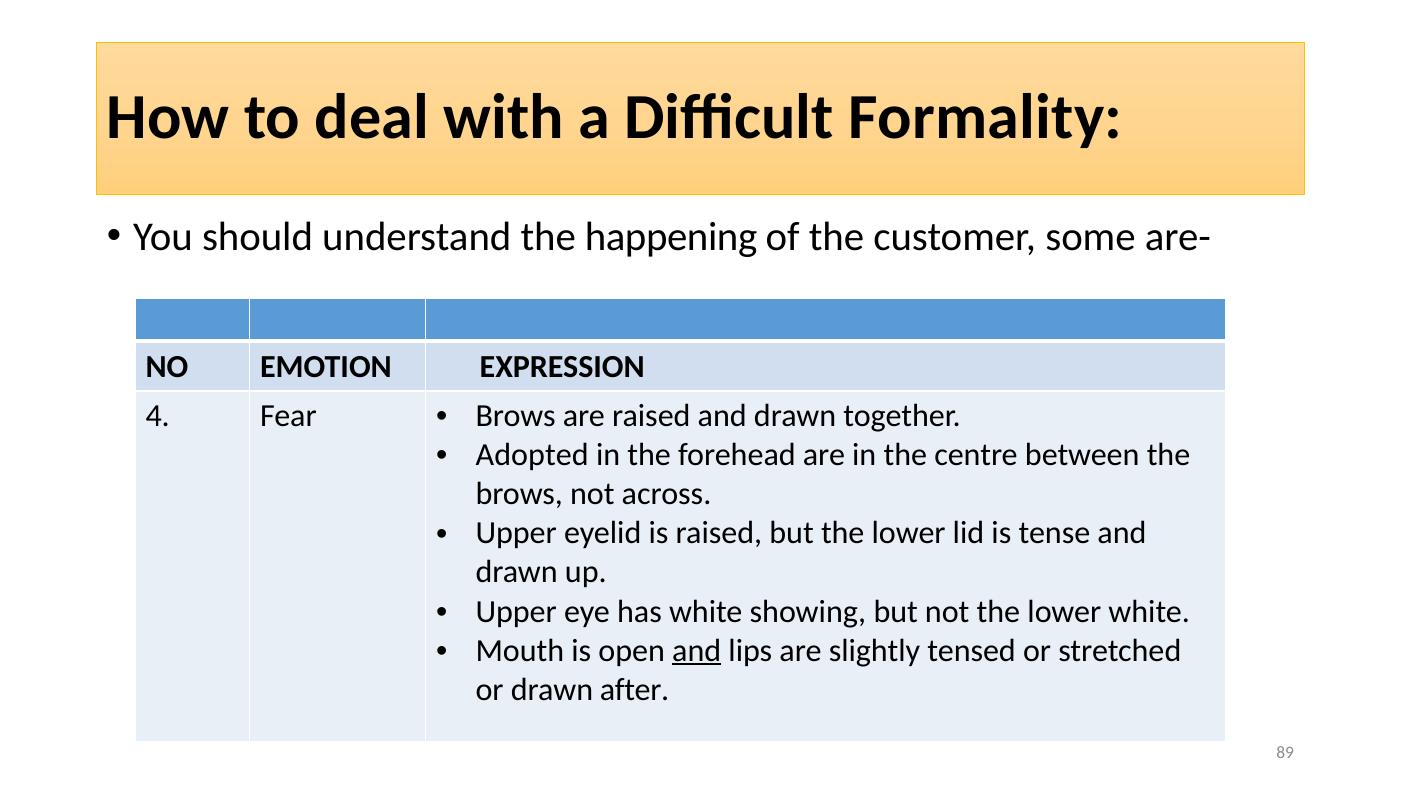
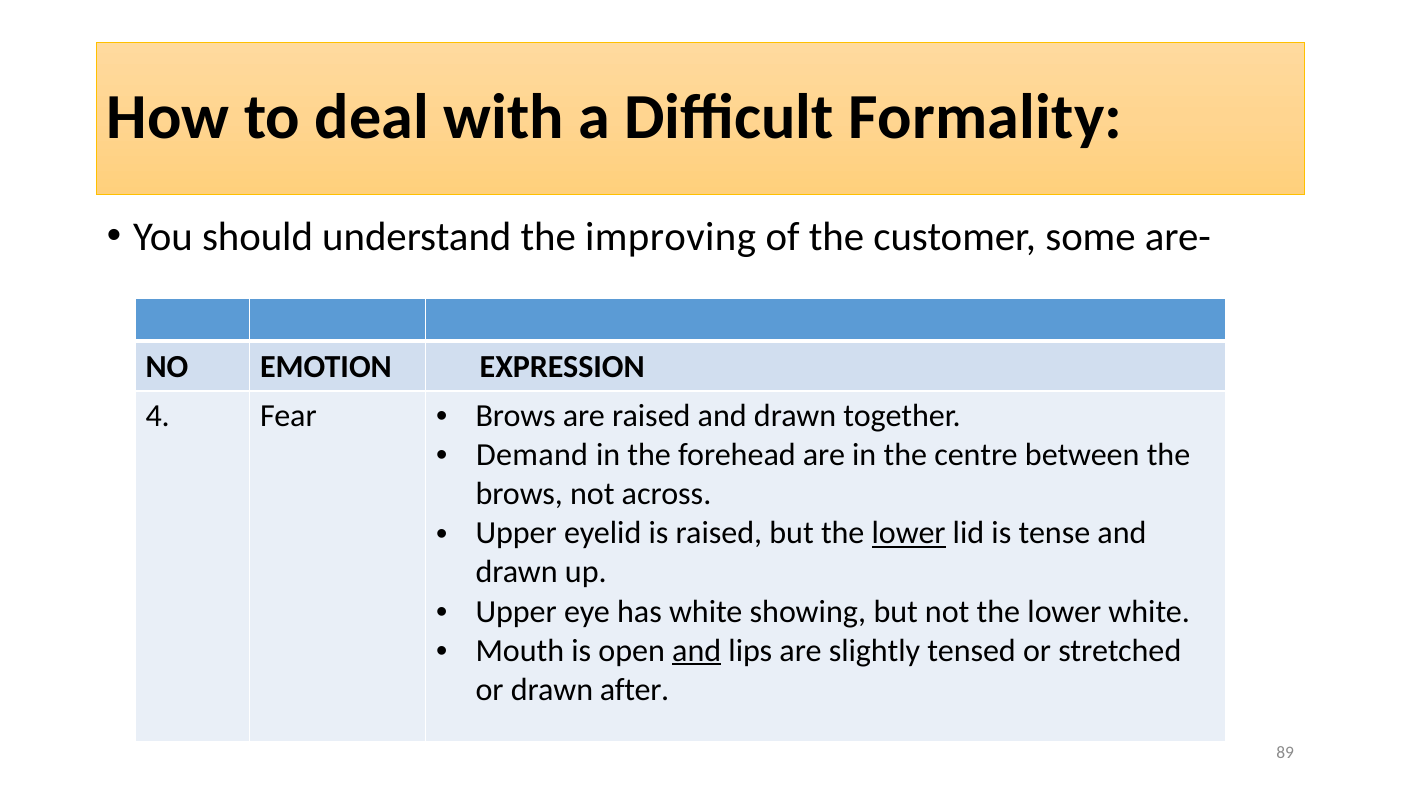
happening: happening -> improving (671, 237)
Adopted: Adopted -> Demand (532, 455)
lower underline: none -> present (909, 533)
